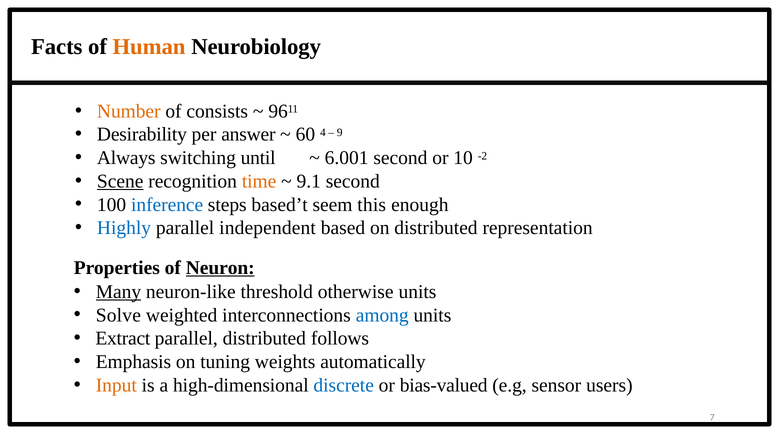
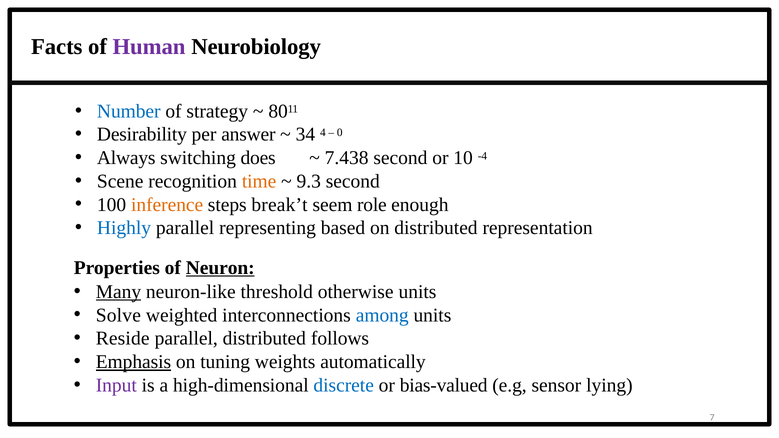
Human colour: orange -> purple (149, 47)
Number colour: orange -> blue (129, 111)
consists: consists -> strategy (217, 111)
96: 96 -> 80 (278, 111)
60: 60 -> 34 (305, 135)
9: 9 -> 0 (340, 133)
until: until -> does (258, 158)
6.001: 6.001 -> 7.438 (347, 158)
-2: -2 -> -4 (482, 156)
Scene underline: present -> none (120, 181)
9.1: 9.1 -> 9.3 (309, 181)
inference colour: blue -> orange (167, 205)
based’t: based’t -> break’t (280, 205)
this: this -> role (372, 205)
independent: independent -> representing (268, 228)
Extract: Extract -> Reside (123, 339)
Emphasis underline: none -> present (133, 362)
Input colour: orange -> purple (116, 385)
users: users -> lying (609, 385)
